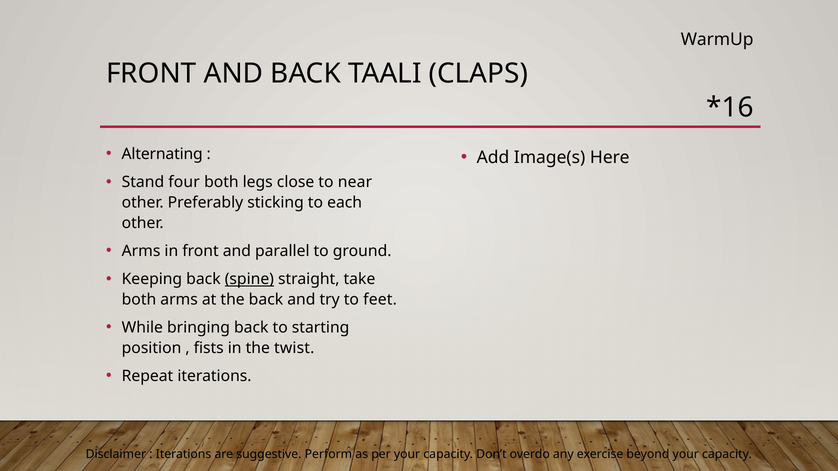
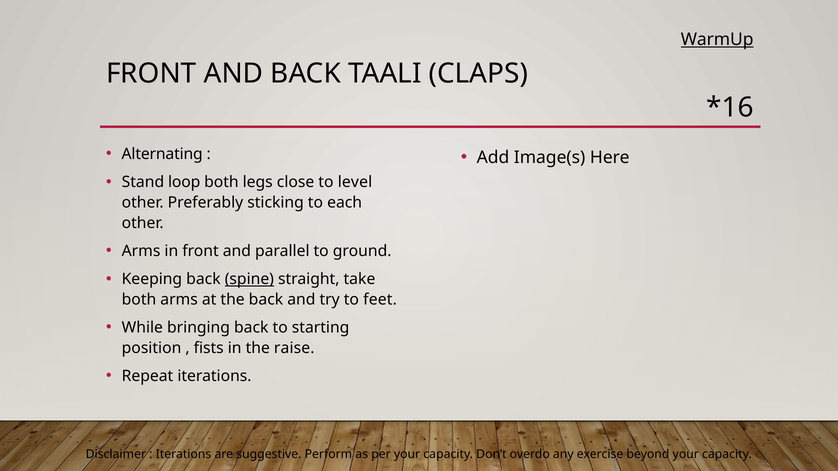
WarmUp underline: none -> present (717, 39)
four: four -> loop (184, 182)
near: near -> level (355, 182)
twist: twist -> raise (294, 348)
